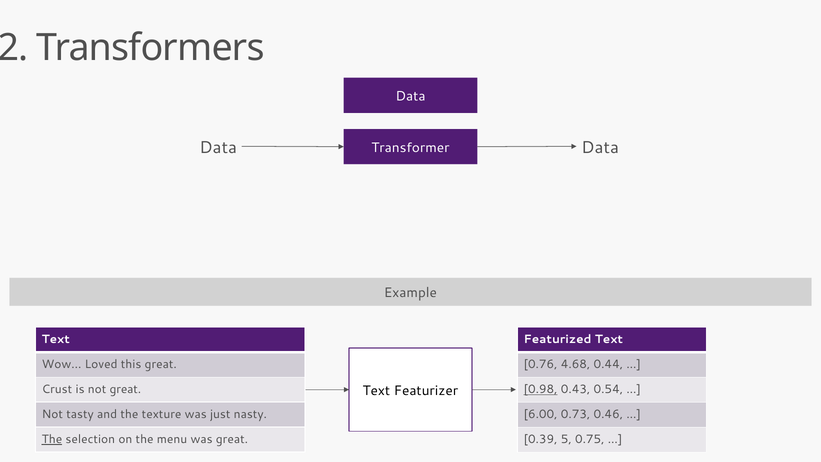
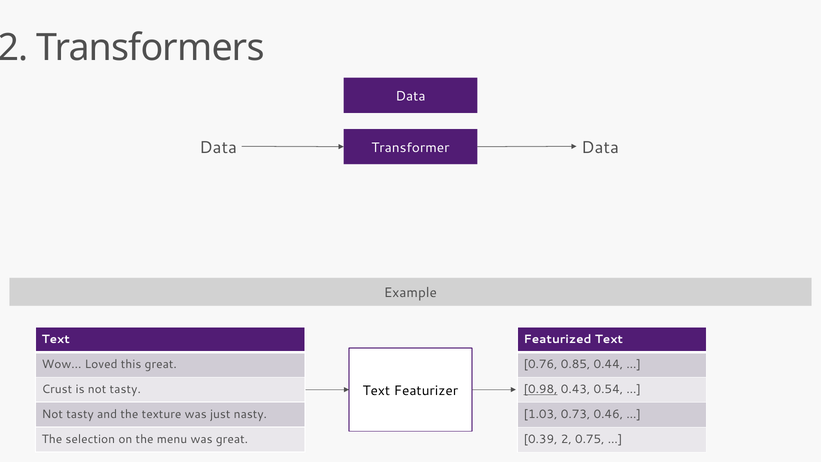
4.68: 4.68 -> 0.85 (576, 364)
is not great: great -> tasty (125, 389)
6.00: 6.00 -> 1.03 (541, 414)
The underline: present -> none (52, 439)
0.39 5: 5 -> 2 (566, 439)
